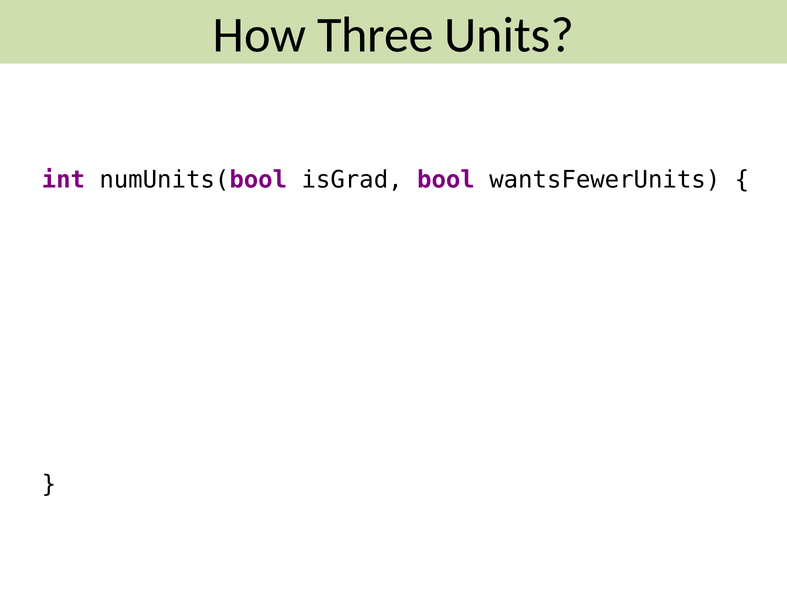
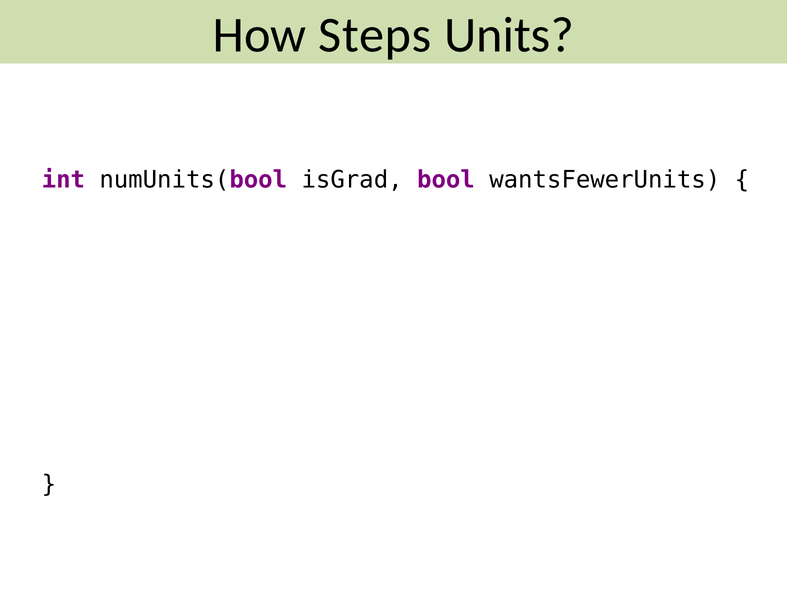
Three: Three -> Steps (375, 35)
